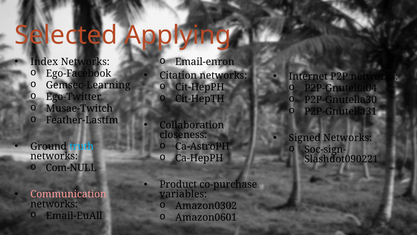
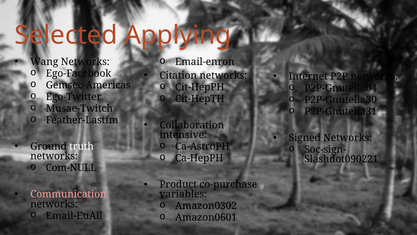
Index: Index -> Wang (44, 62)
Gemsec-Learning: Gemsec-Learning -> Gemsec-Americas (88, 85)
closeness: closeness -> intensive (183, 135)
truth colour: light blue -> white (82, 146)
